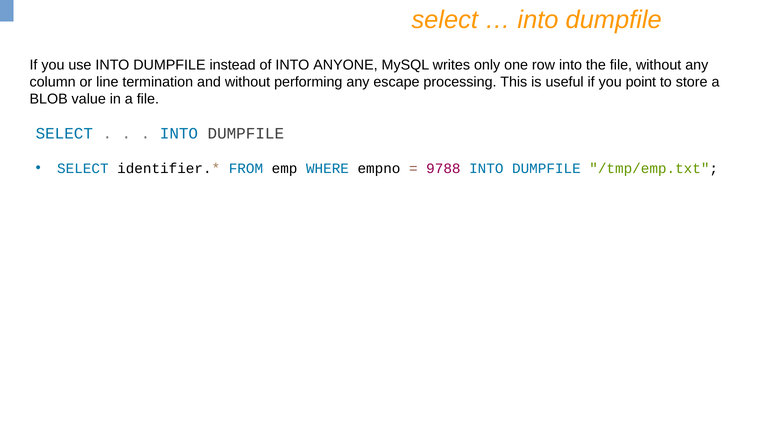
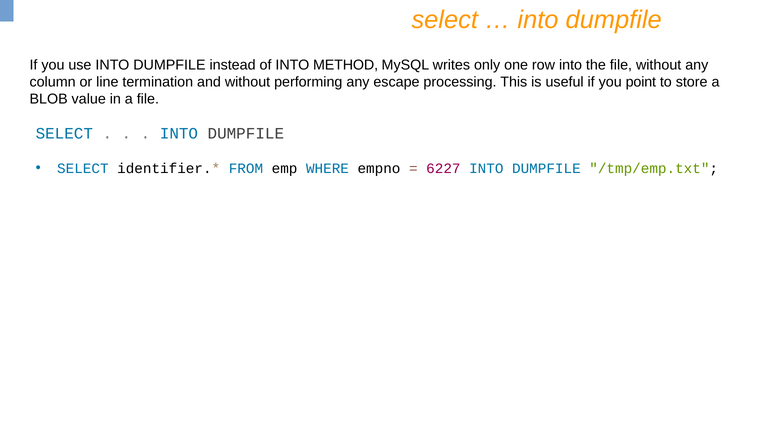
ANYONE: ANYONE -> METHOD (346, 65)
9788: 9788 -> 6227 (443, 168)
